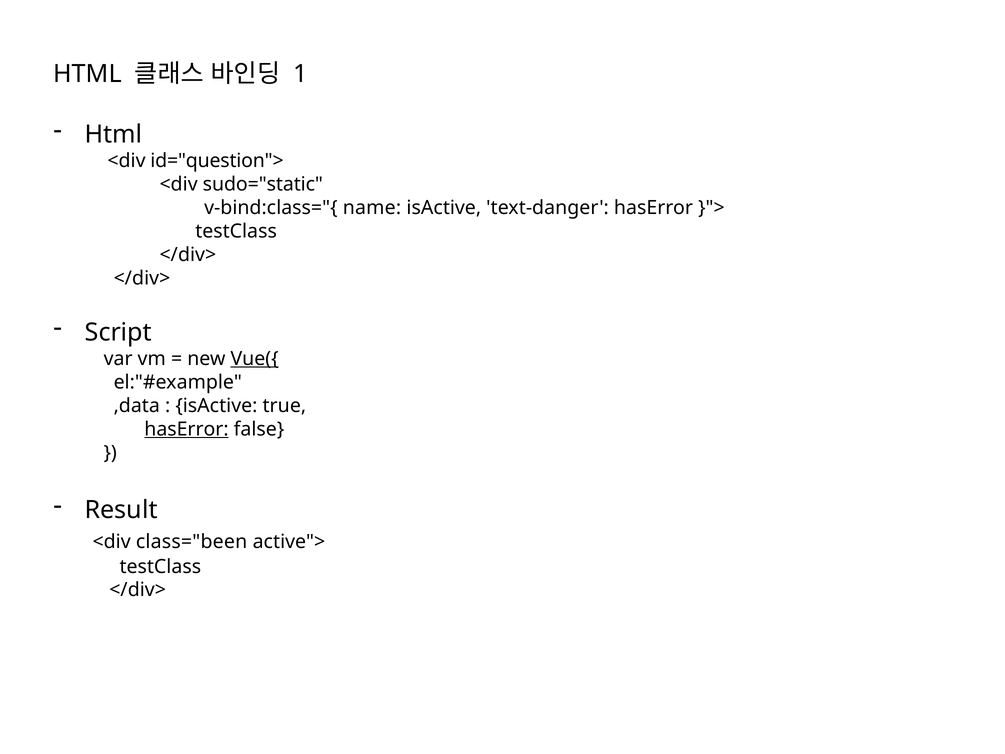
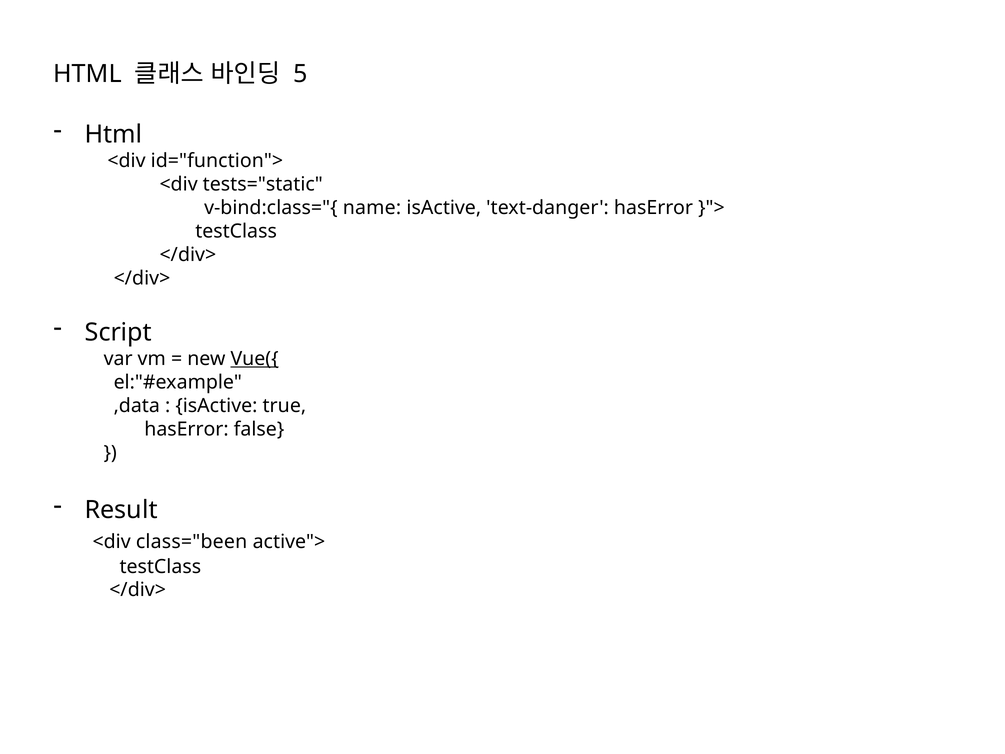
1: 1 -> 5 (300, 74)
id="question">: id="question"> -> id="function"> (217, 161)
sudo="static: sudo="static -> tests="static (263, 184)
hasError underline: present -> none (186, 429)
